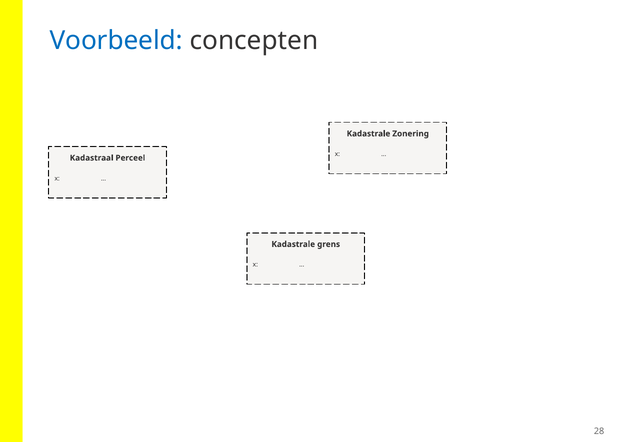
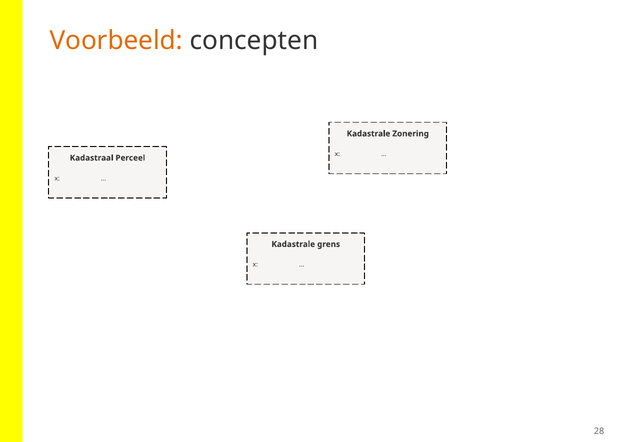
Voorbeeld colour: blue -> orange (116, 40)
